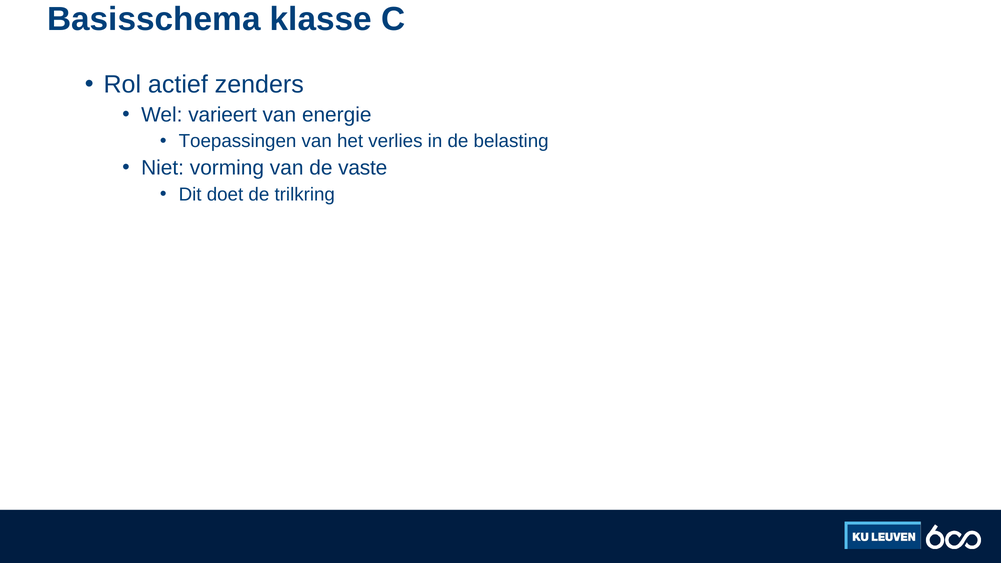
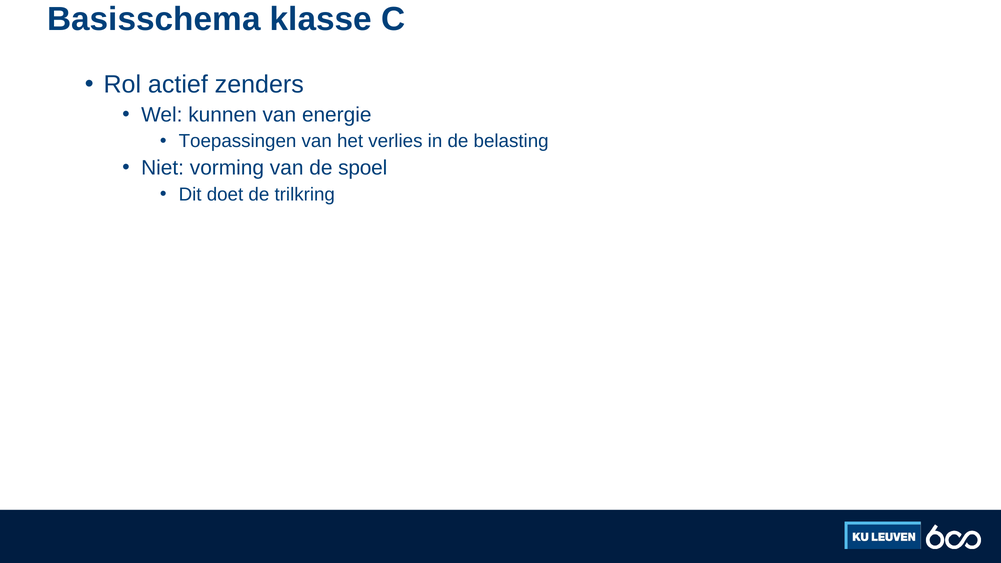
varieert: varieert -> kunnen (223, 115)
vaste: vaste -> spoel (363, 168)
